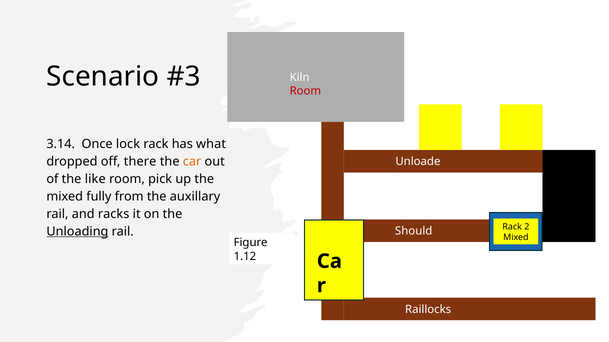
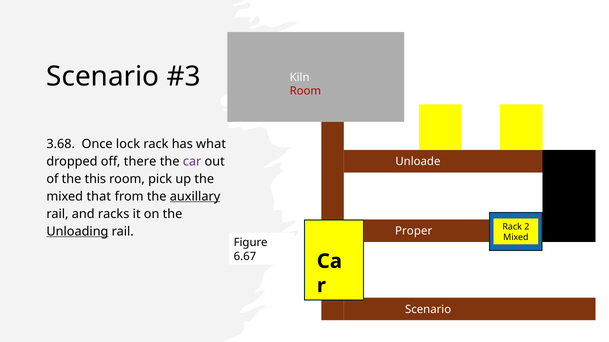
3.14: 3.14 -> 3.68 (61, 144)
car colour: orange -> purple (192, 162)
like: like -> this (95, 179)
fully: fully -> that (99, 197)
auxillary underline: none -> present (195, 197)
Should: Should -> Proper (414, 231)
1.12: 1.12 -> 6.67 (245, 257)
Raillocks: Raillocks -> Scenario (428, 310)
